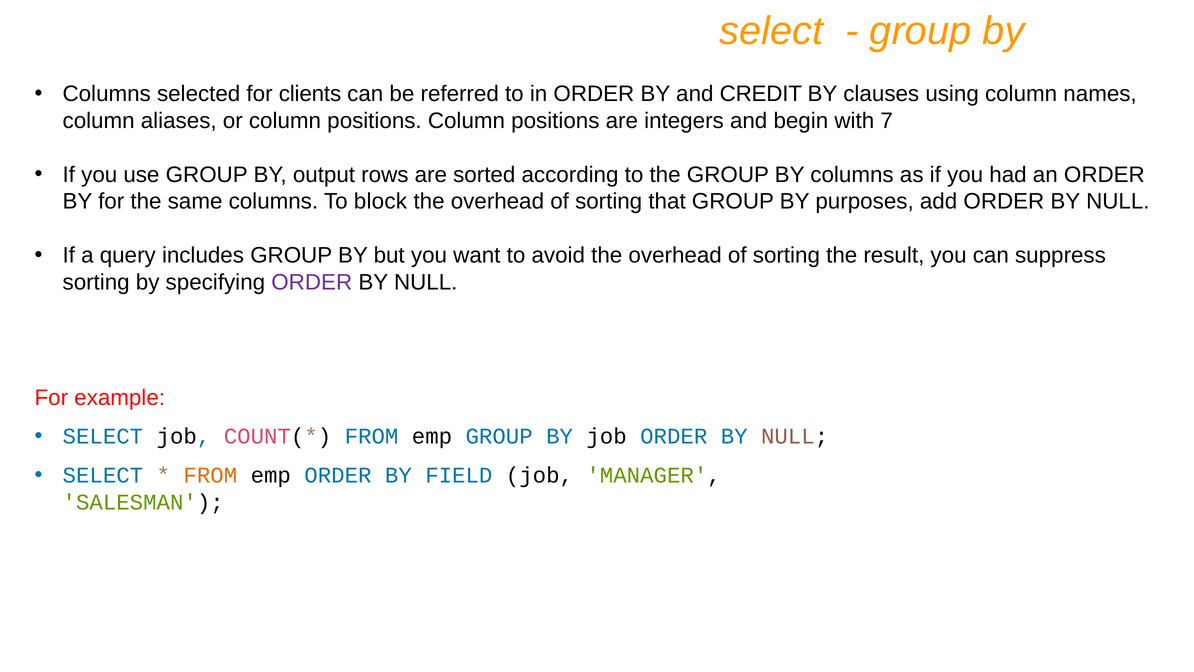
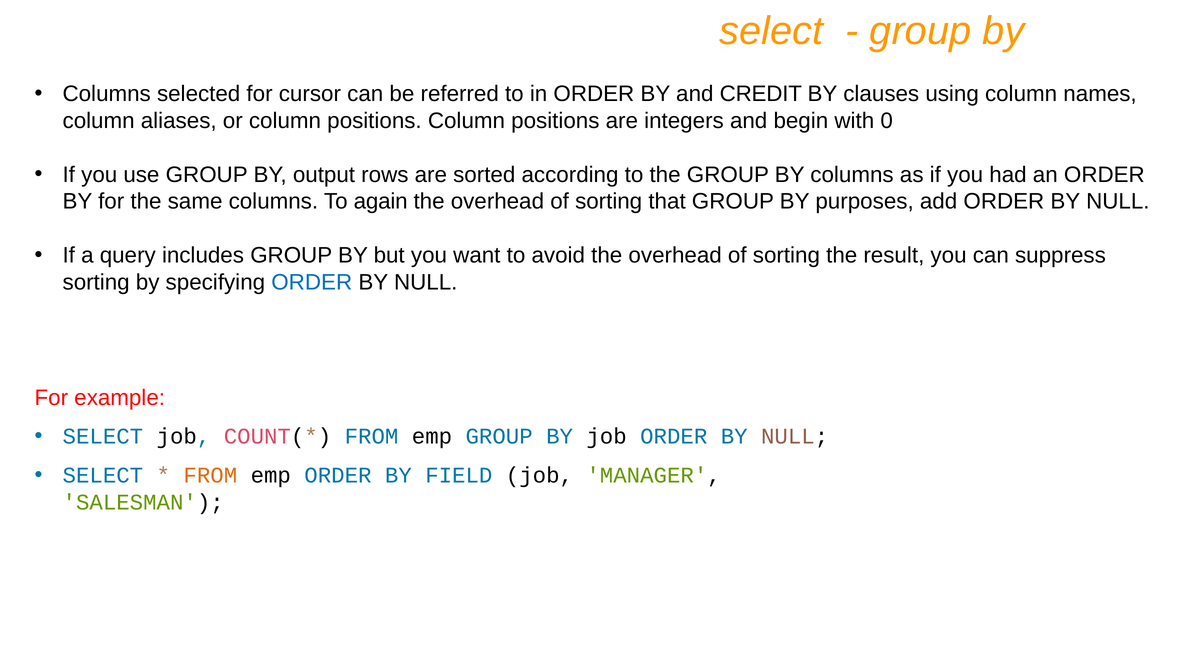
clients: clients -> cursor (310, 94)
7: 7 -> 0 (887, 121)
block: block -> again (381, 201)
ORDER colour: purple -> blue (312, 282)
